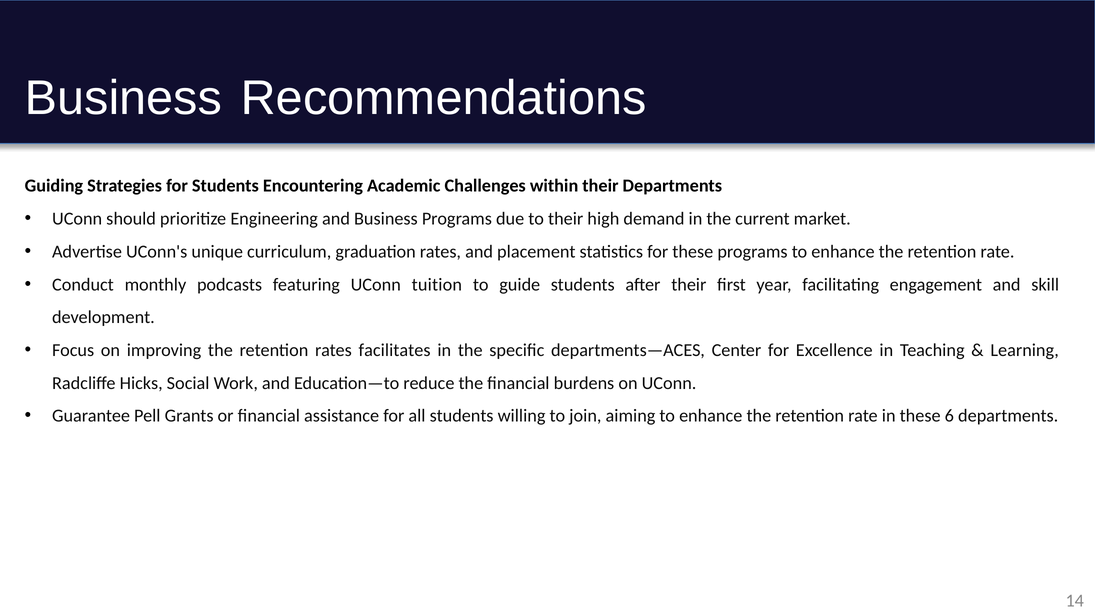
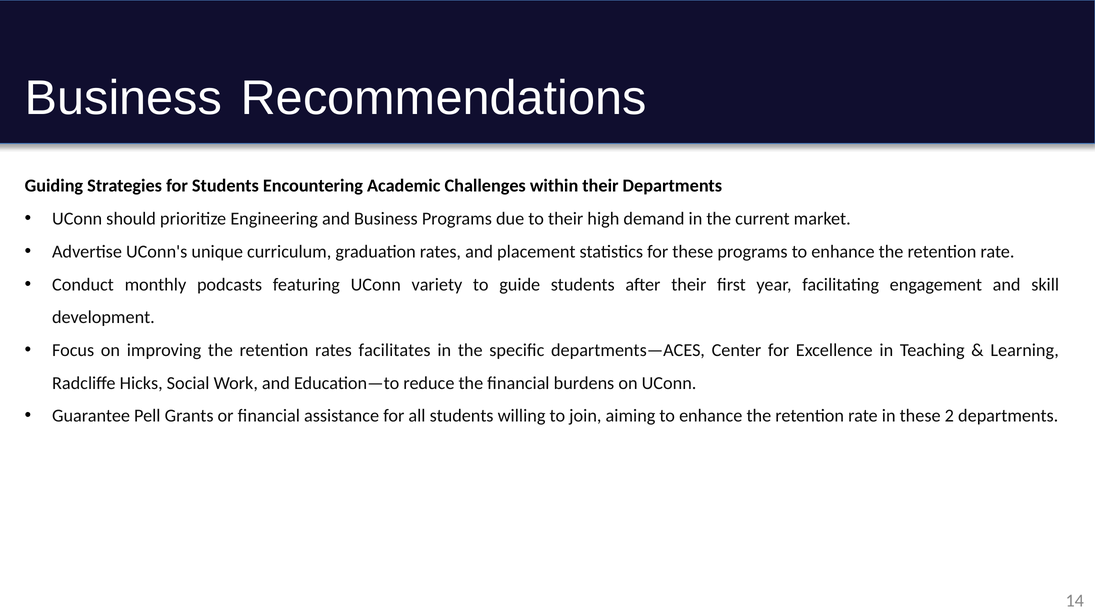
tuition: tuition -> variety (437, 285)
6: 6 -> 2 (949, 416)
